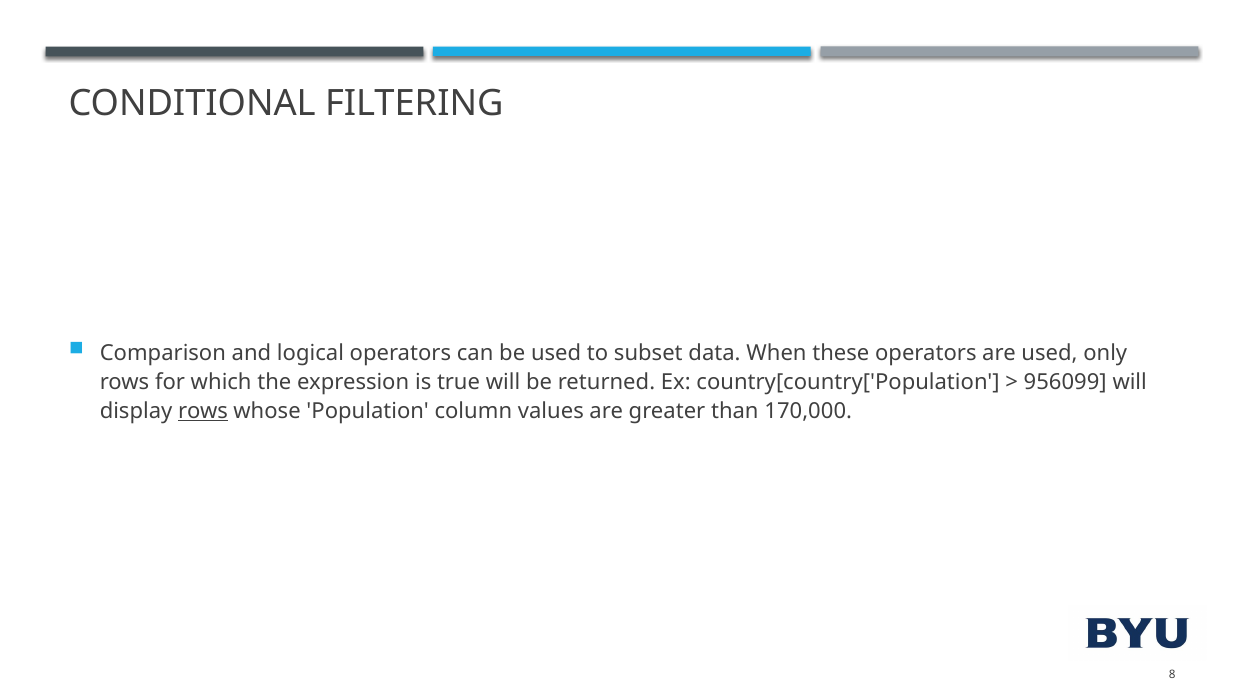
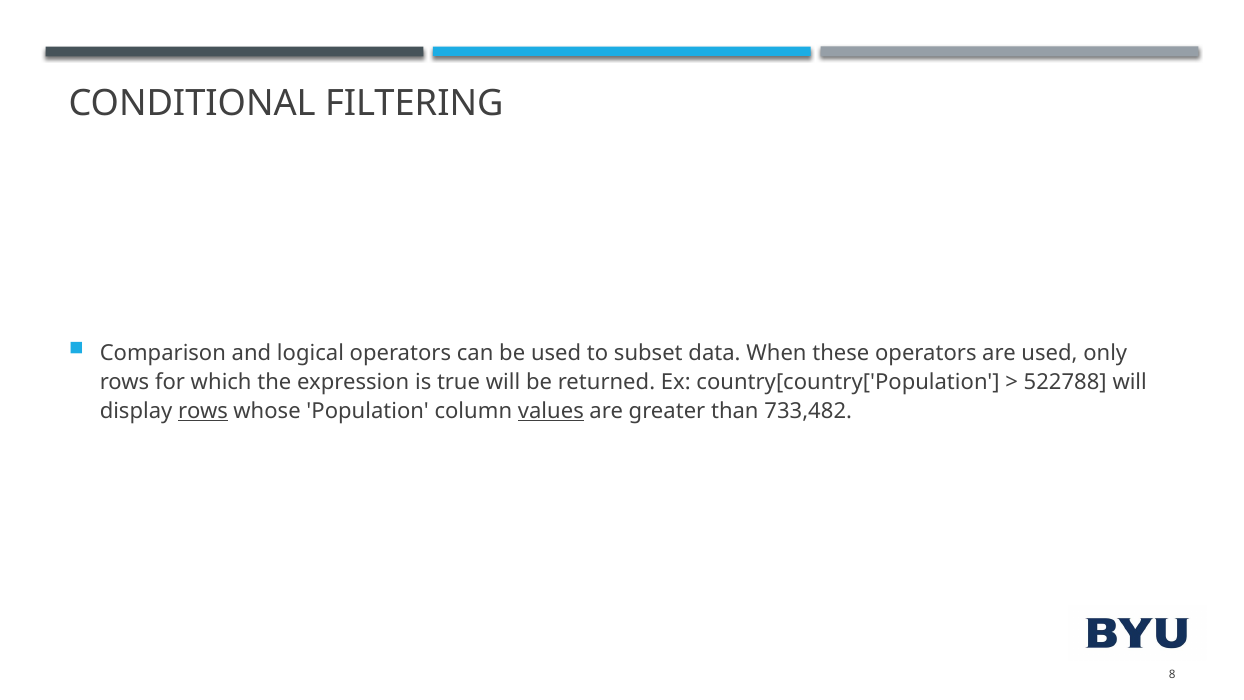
956099: 956099 -> 522788 (1065, 382)
values underline: none -> present (551, 411)
170,000: 170,000 -> 733,482 (808, 411)
